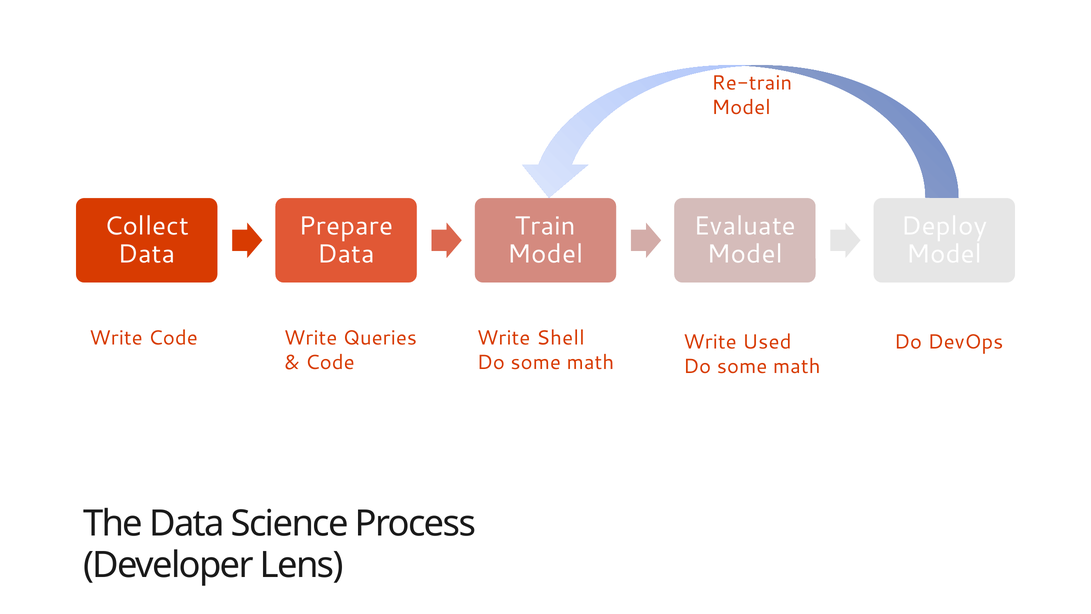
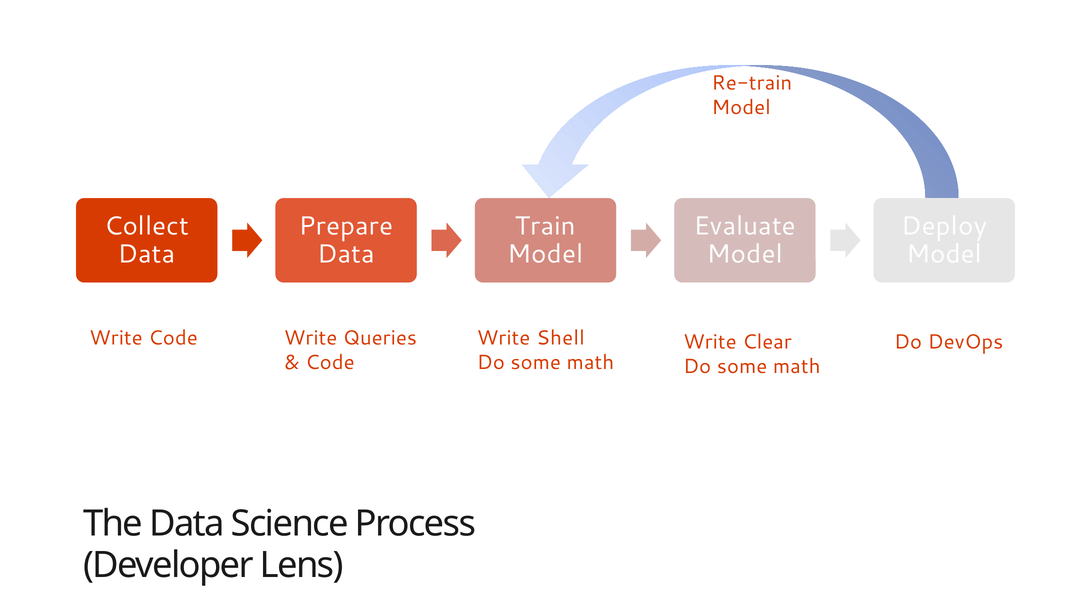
Used: Used -> Clear (767, 342)
